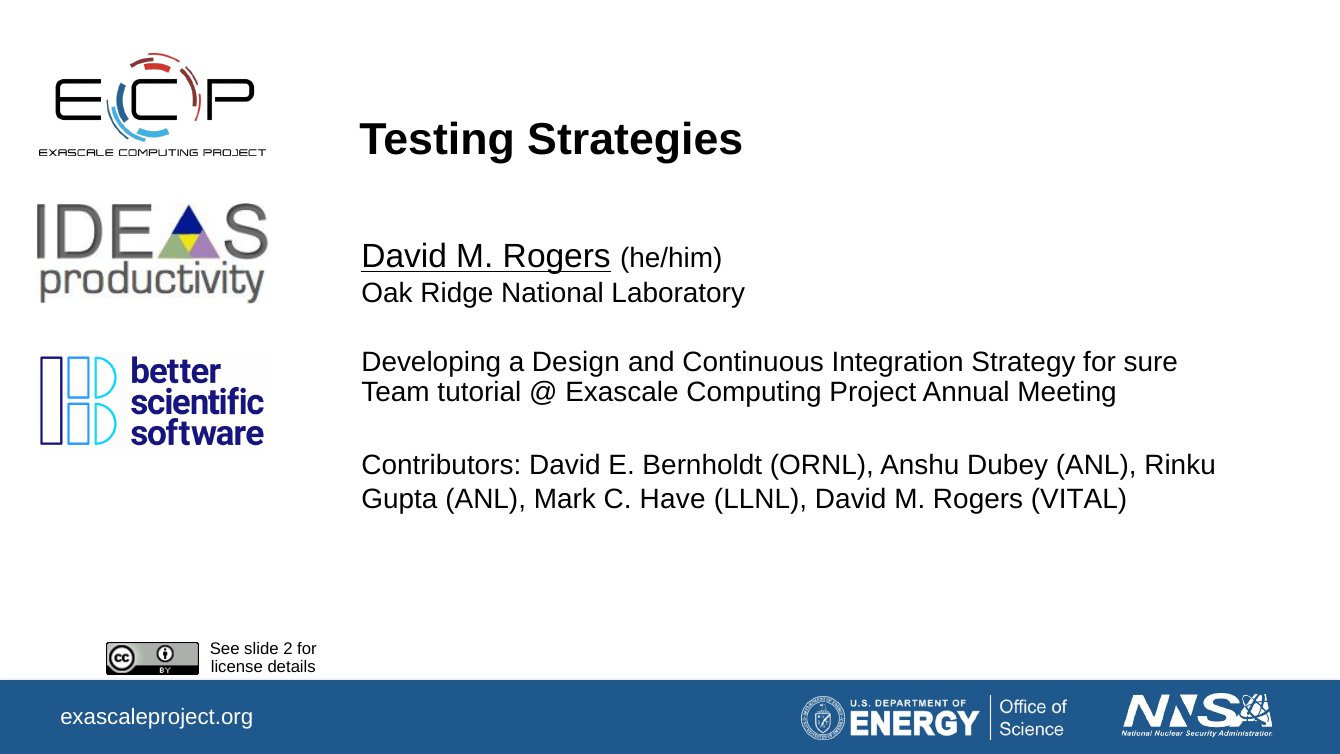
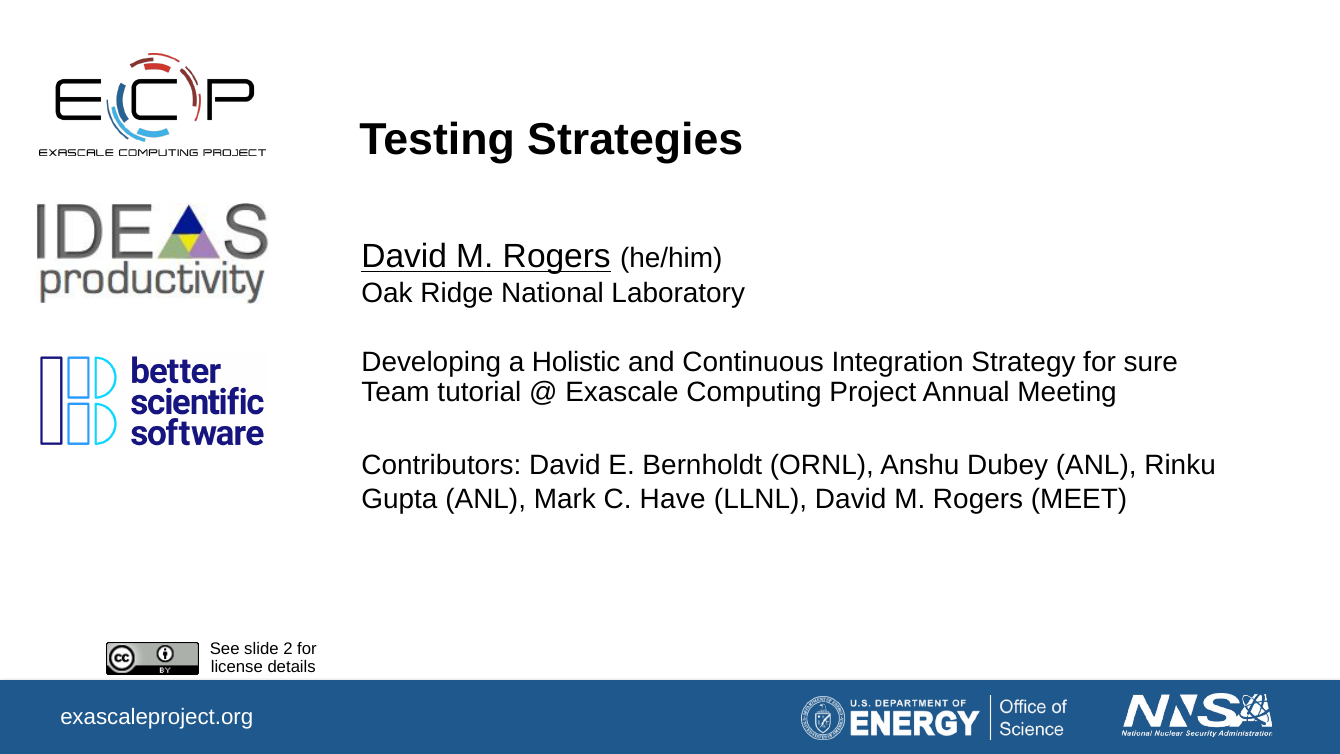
Design: Design -> Holistic (576, 362)
VITAL: VITAL -> MEET (1079, 499)
